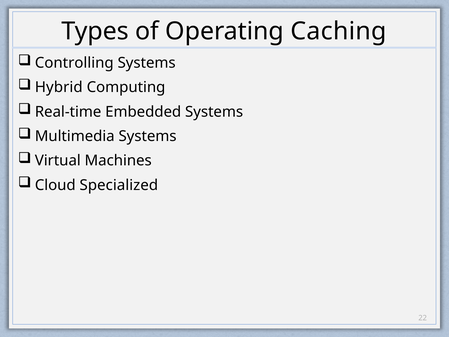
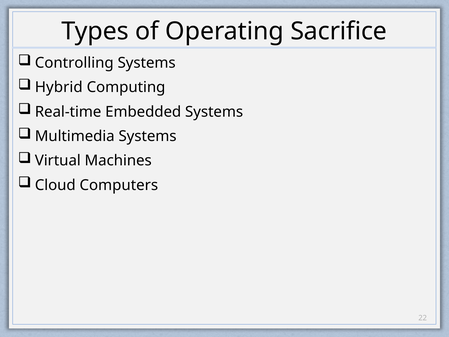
Caching: Caching -> Sacrifice (339, 31)
Specialized: Specialized -> Computers (119, 185)
